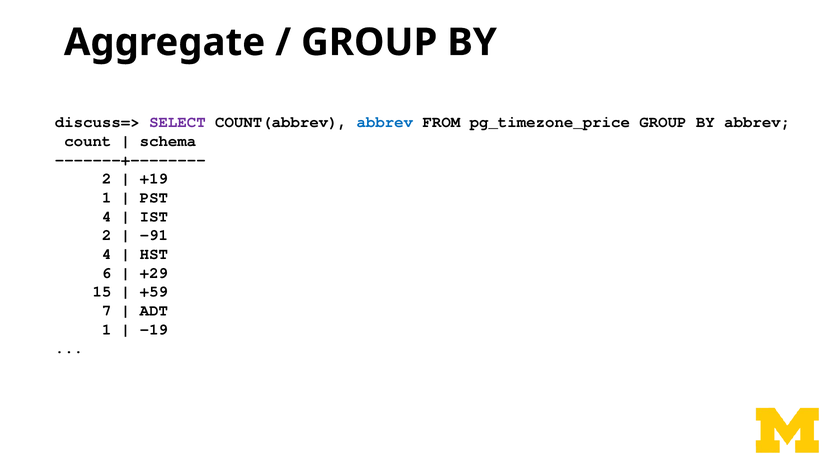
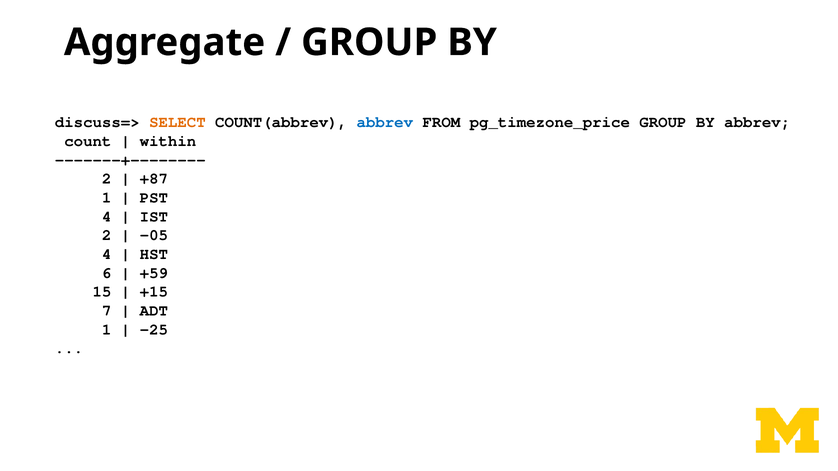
SELECT colour: purple -> orange (177, 122)
schema: schema -> within (168, 141)
+19: +19 -> +87 (154, 179)
-91: -91 -> -05 (154, 235)
+29: +29 -> +59 (154, 273)
+59: +59 -> +15 (154, 292)
-19: -19 -> -25 (154, 330)
